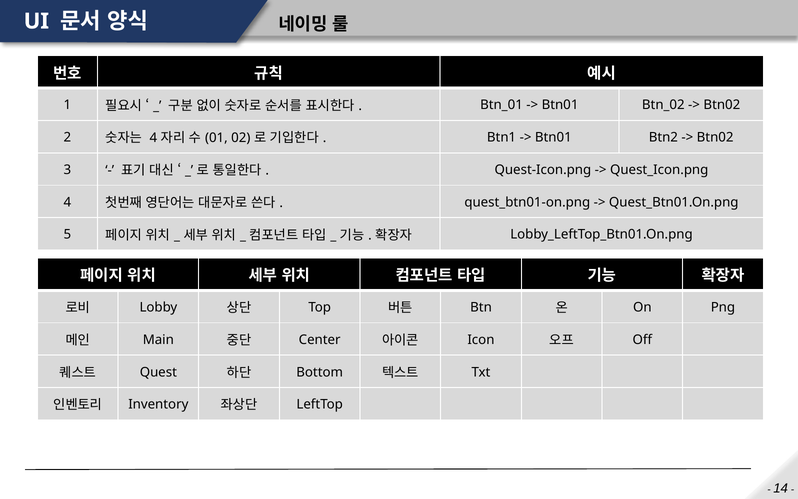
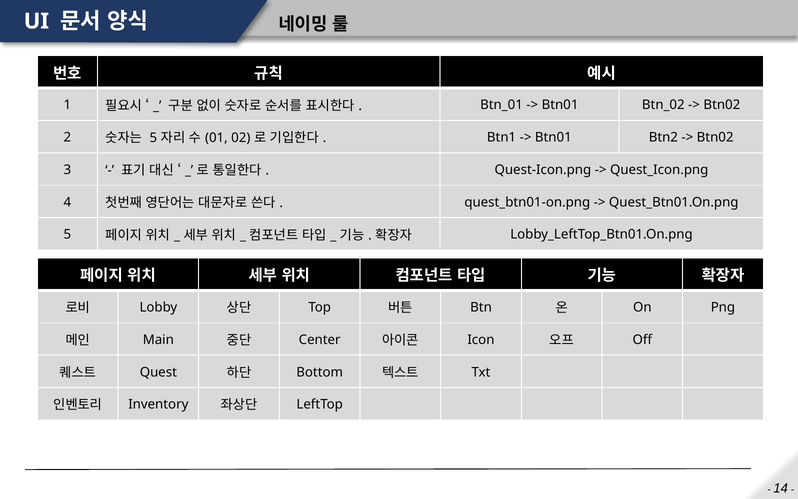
4: 4 -> 5 (153, 138)
